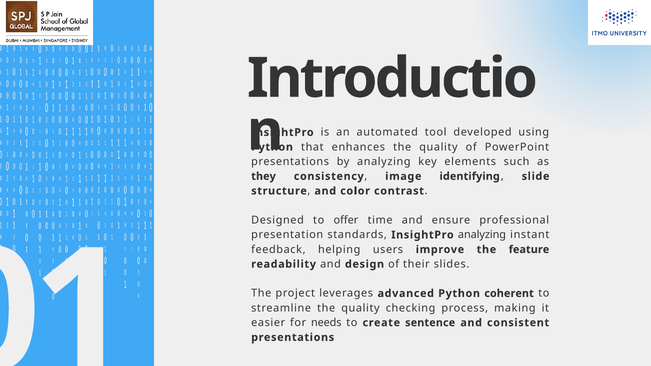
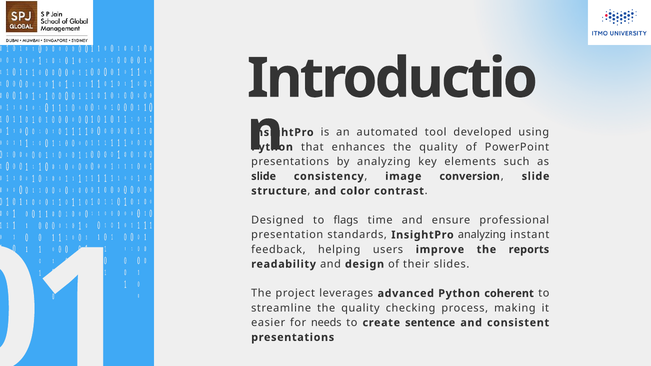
they: they -> slide (264, 176)
identifying: identifying -> conversion (470, 176)
offer: offer -> flags (346, 220)
feature: feature -> reports (529, 250)
